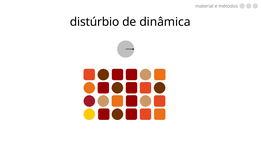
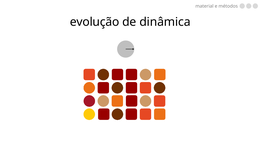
distúrbio: distúrbio -> evolução (95, 22)
